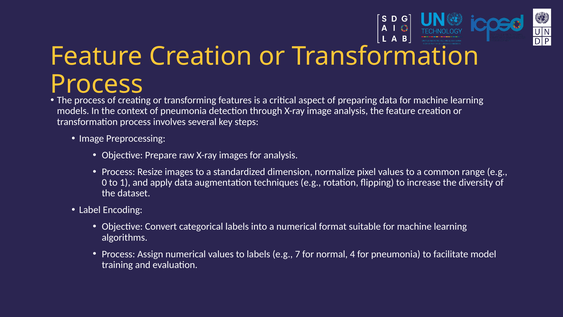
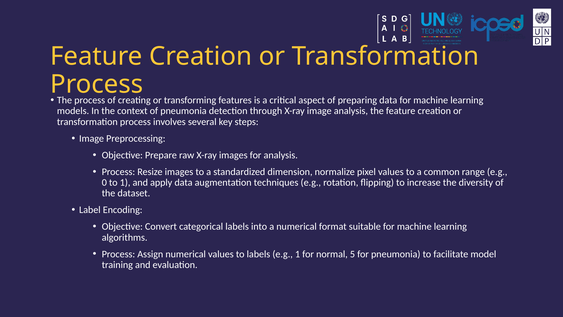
e.g 7: 7 -> 1 (298, 254)
4: 4 -> 5 (352, 254)
